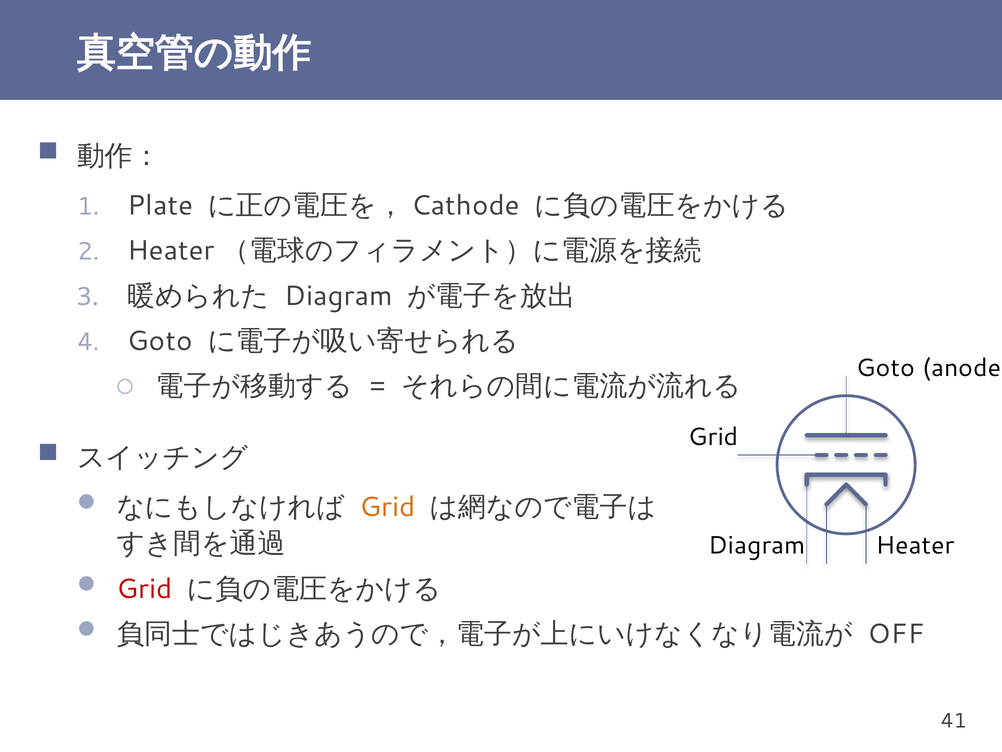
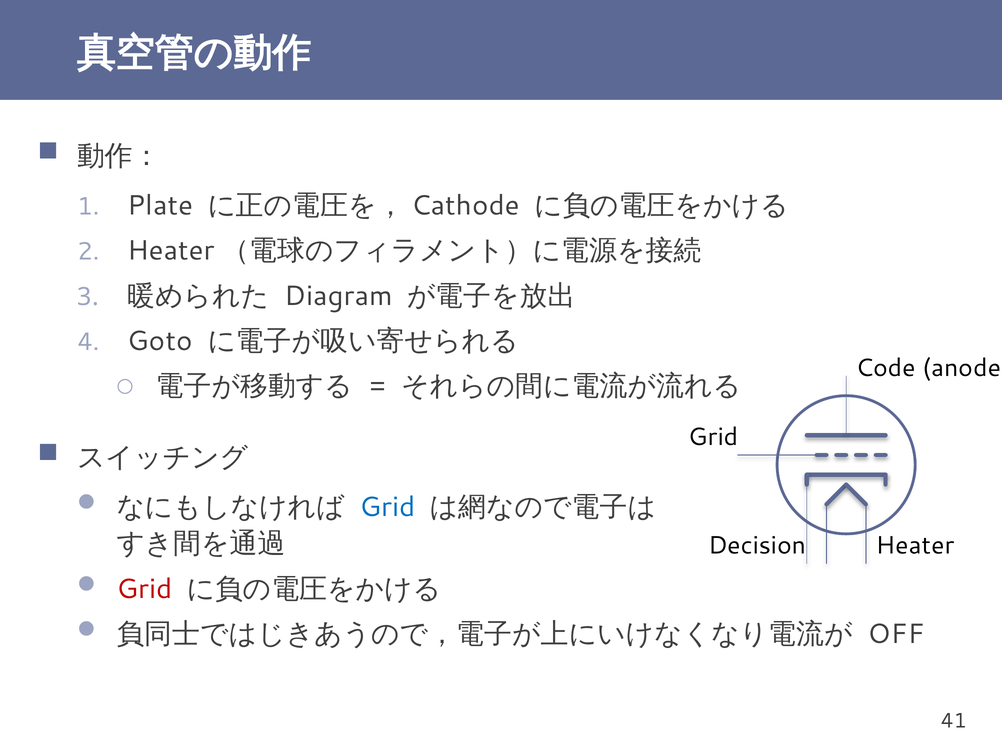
Goto: Goto -> Code (886, 368)
Grid colour: orange -> blue (388, 507)
Diagram: Diagram -> Decision (757, 545)
